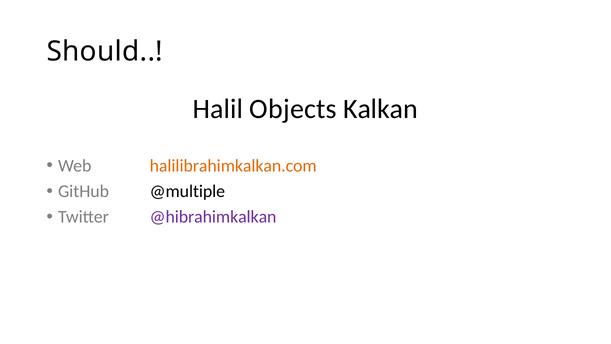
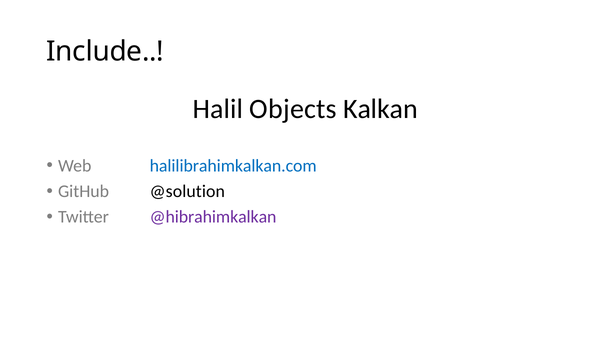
Should: Should -> Include (105, 51)
halilibrahimkalkan.com colour: orange -> blue (233, 166)
@multiple: @multiple -> @solution (187, 191)
